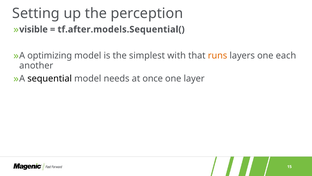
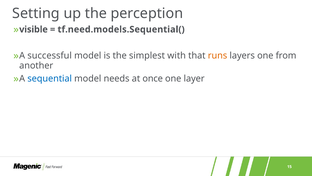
tf.after.models.Sequential(: tf.after.models.Sequential( -> tf.need.models.Sequential( (121, 29)
optimizing: optimizing -> successful (50, 56)
each: each -> from (286, 56)
sequential colour: black -> blue (50, 78)
